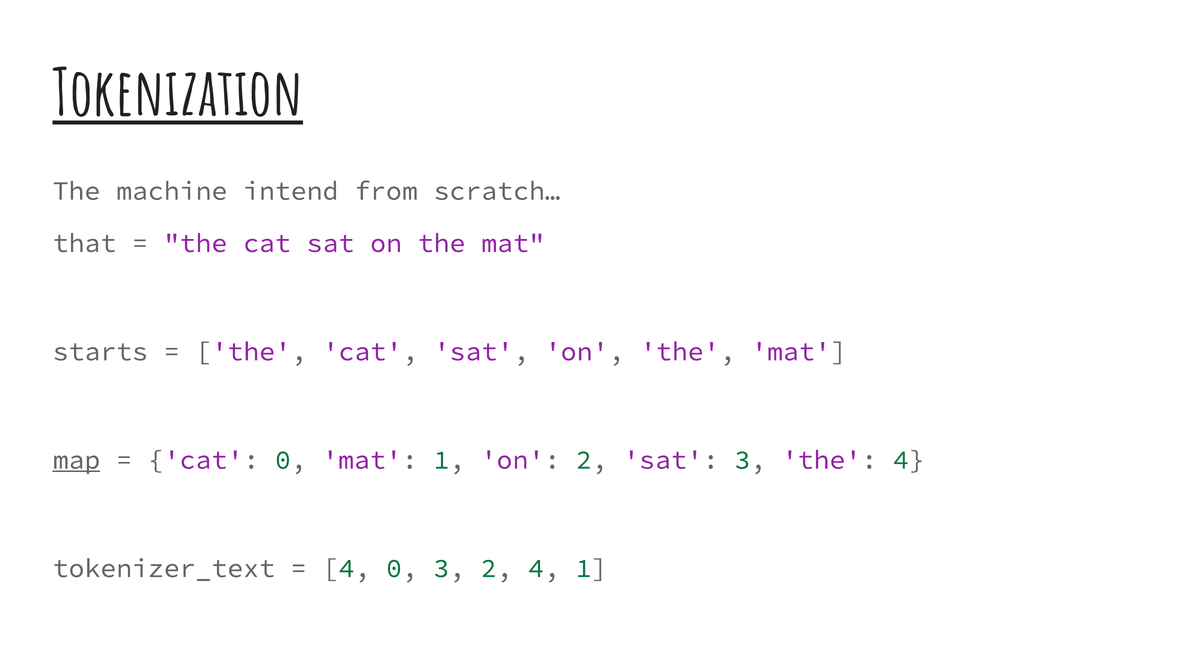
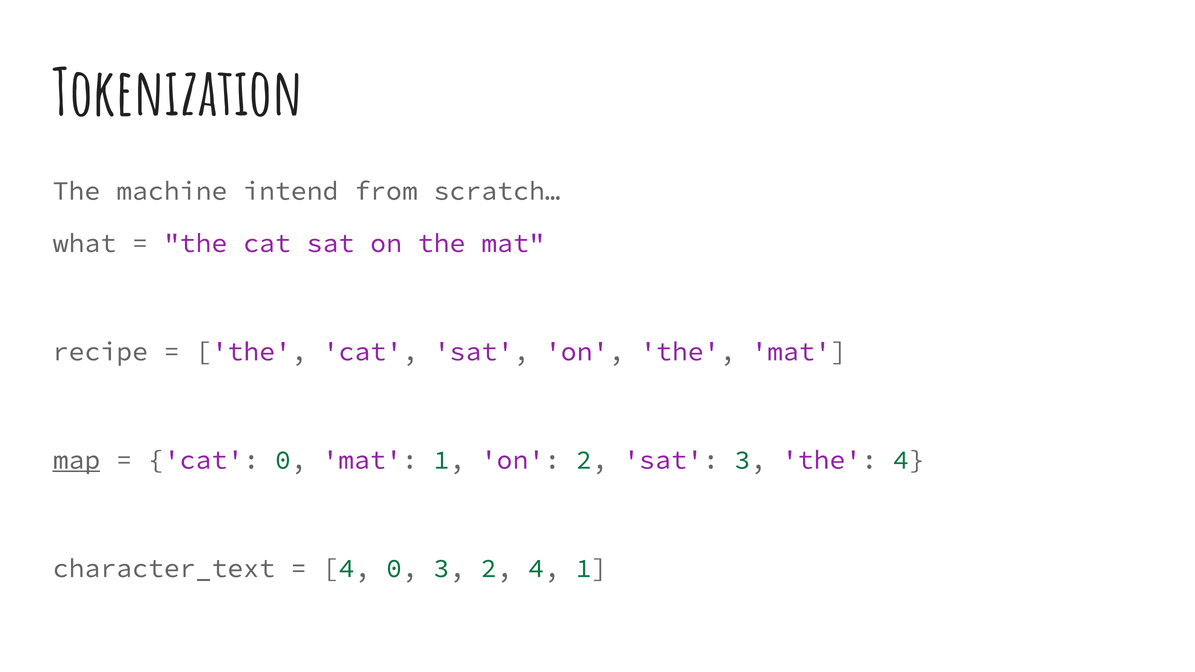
Tokenization underline: present -> none (178, 95)
that: that -> what (84, 243)
starts: starts -> recipe (100, 352)
tokenizer_text: tokenizer_text -> character_text (164, 568)
